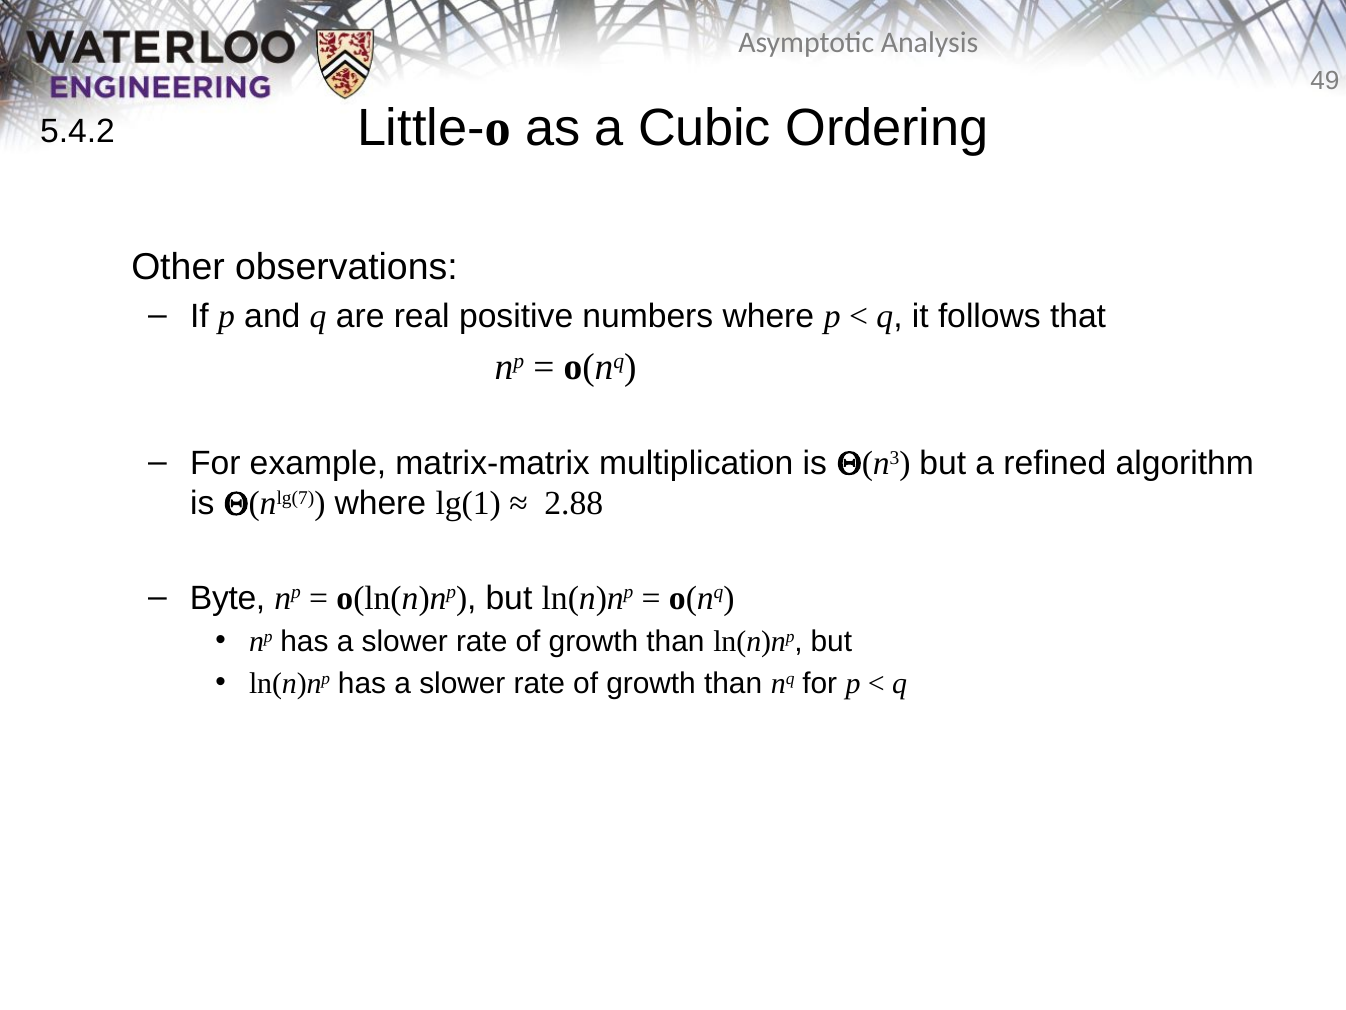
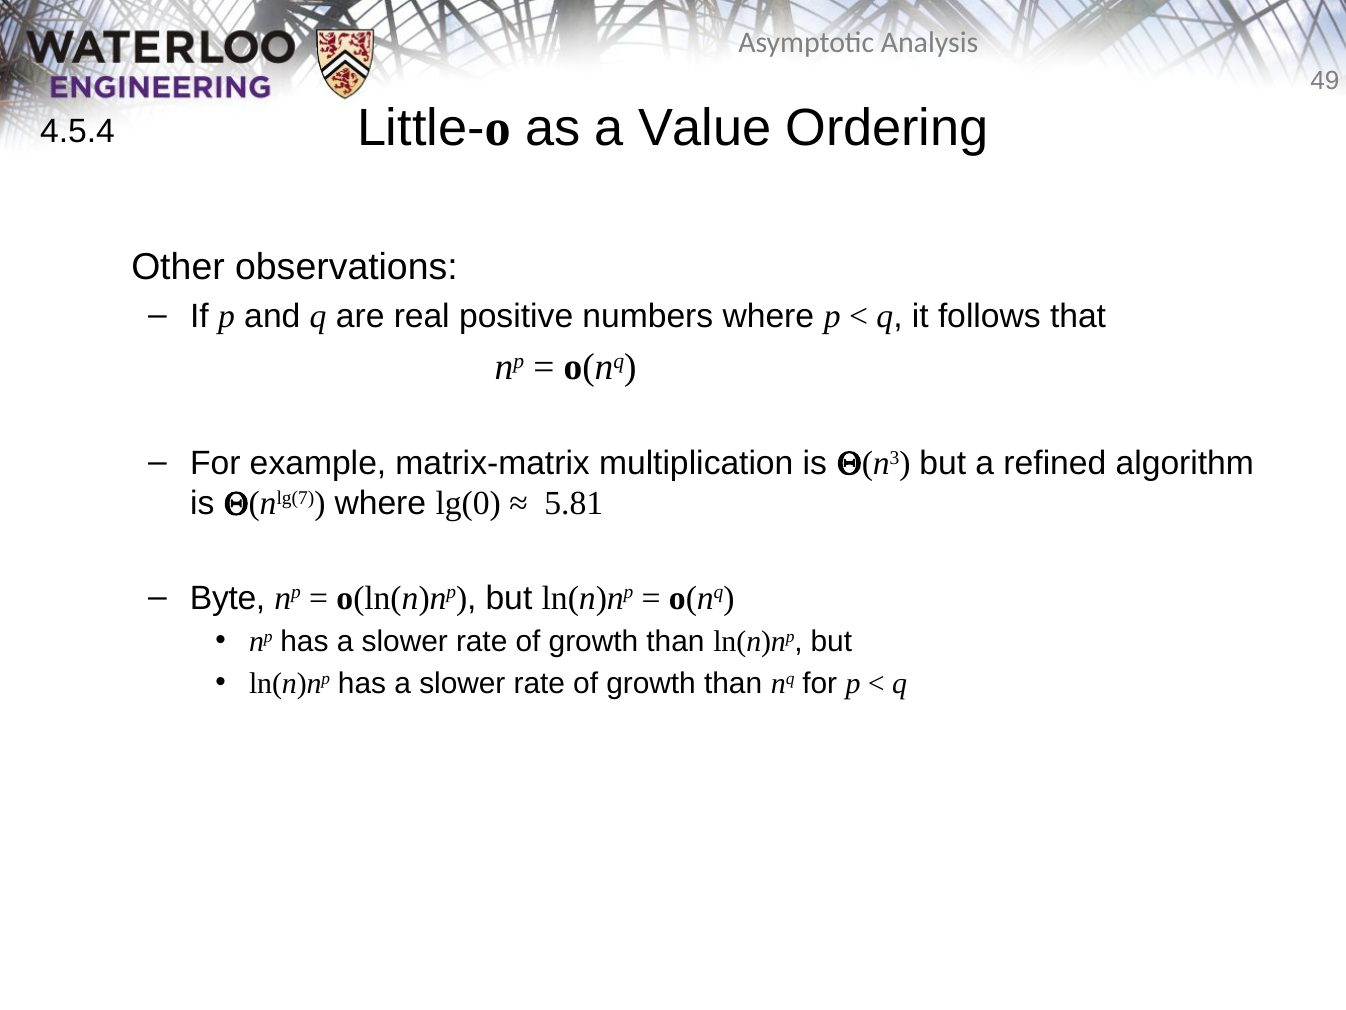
Cubic: Cubic -> Value (705, 128)
5.4.2: 5.4.2 -> 4.5.4 (78, 131)
lg(1: lg(1 -> lg(0 (468, 503)
2.88: 2.88 -> 5.81 (574, 503)
